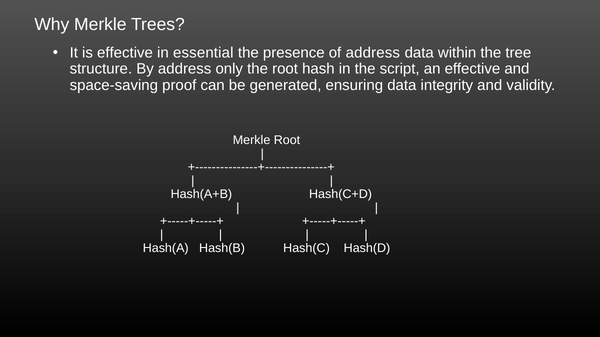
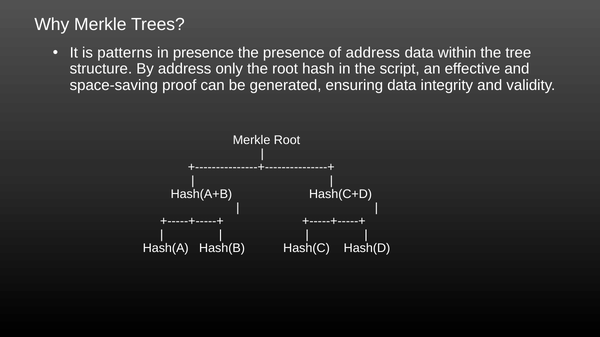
is effective: effective -> patterns (125, 53)
in essential: essential -> presence (203, 53)
